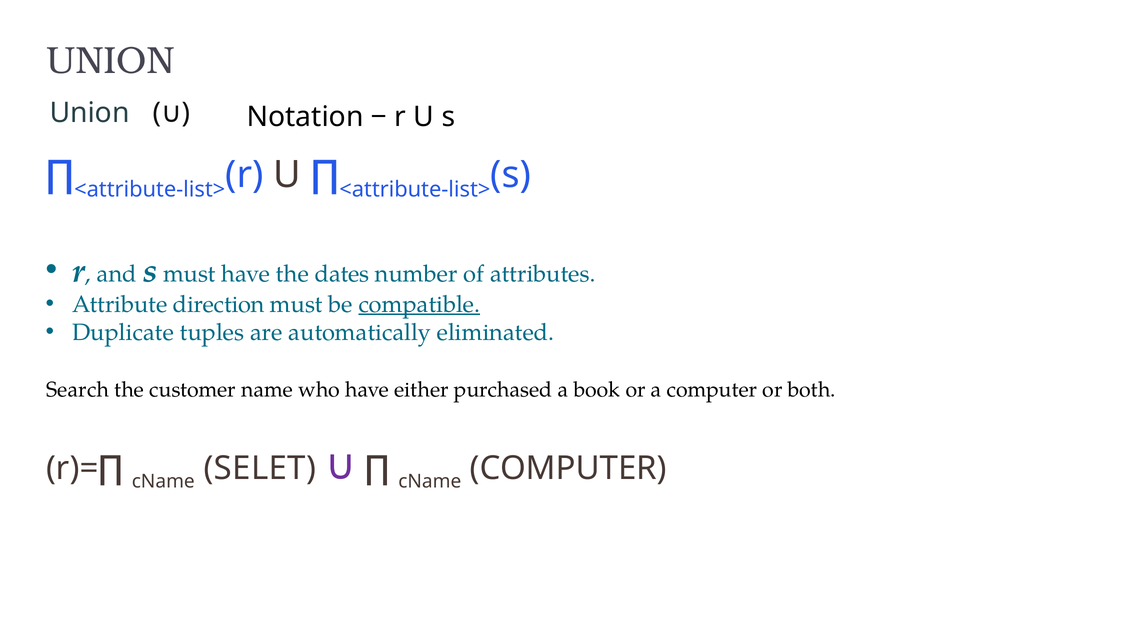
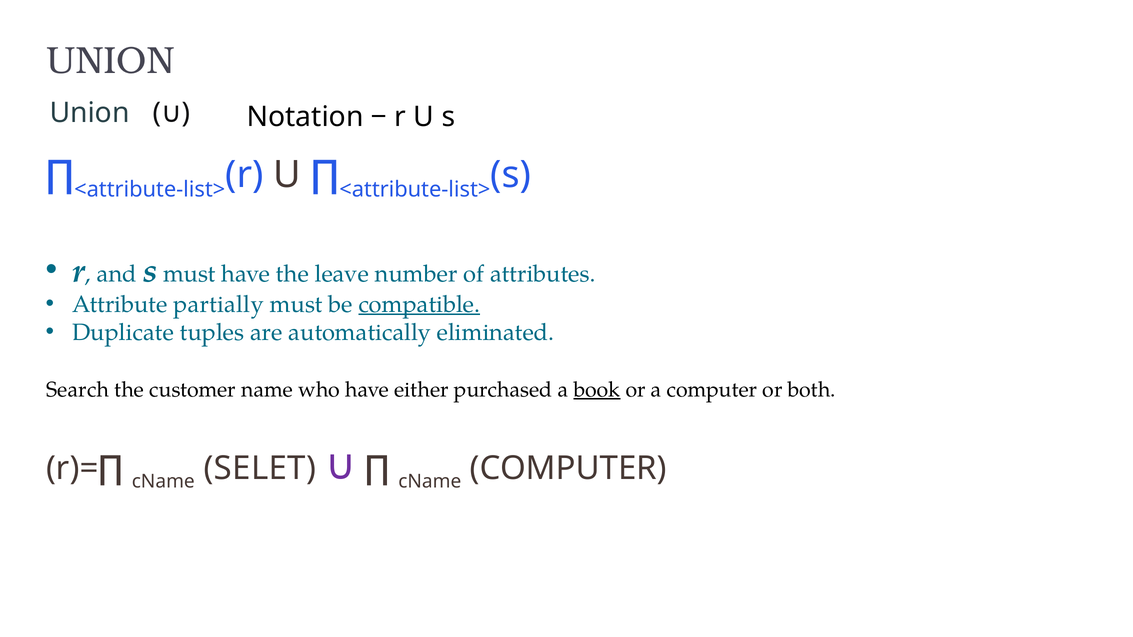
dates: dates -> leave (342, 274)
direction: direction -> partially (219, 304)
book underline: none -> present (597, 390)
